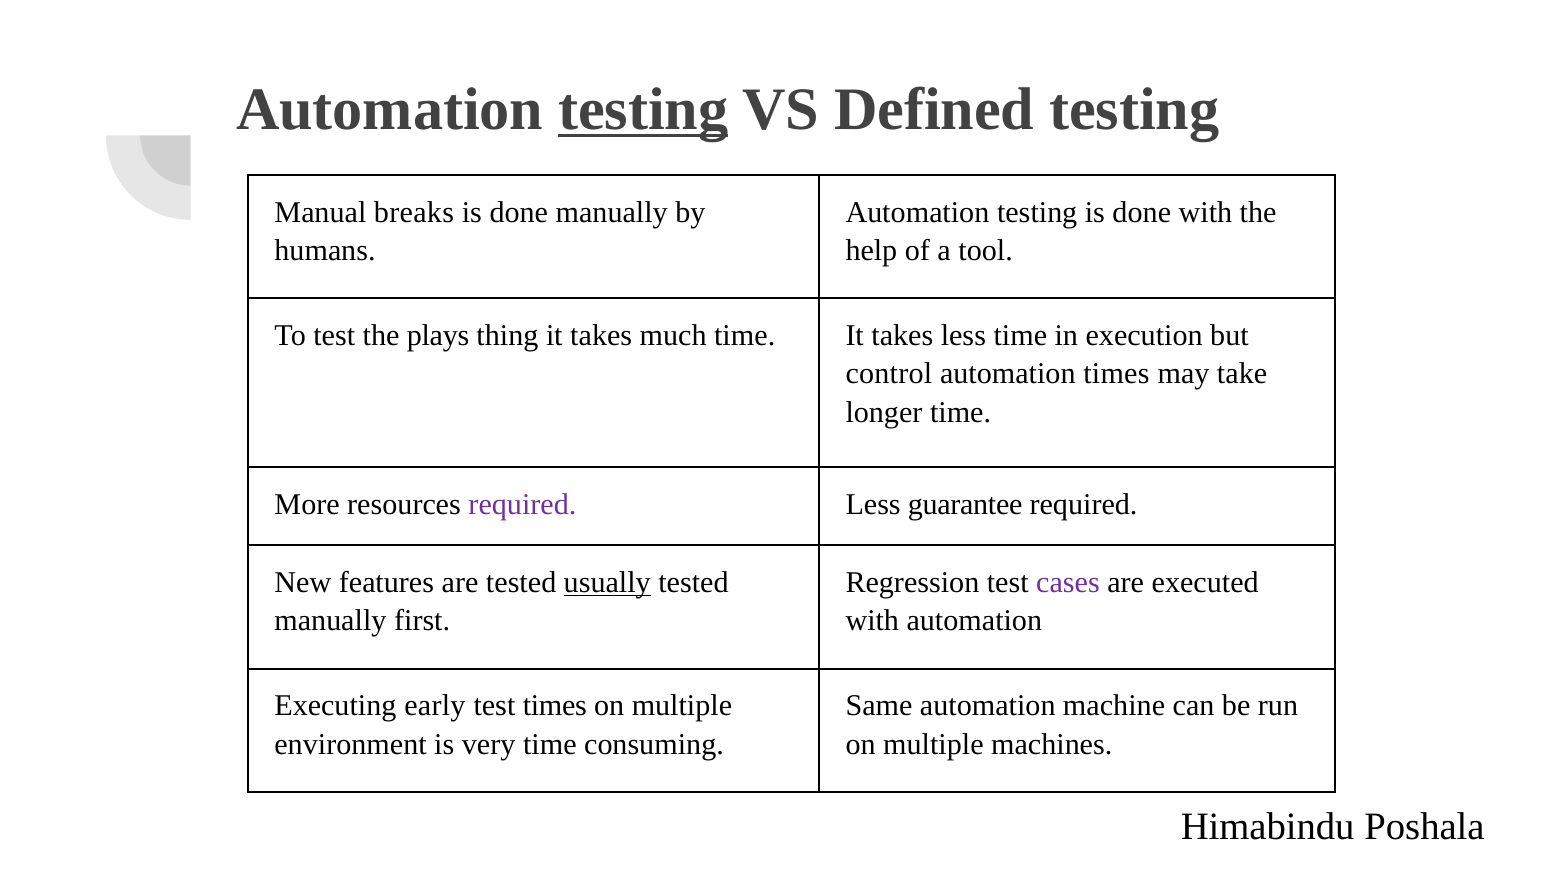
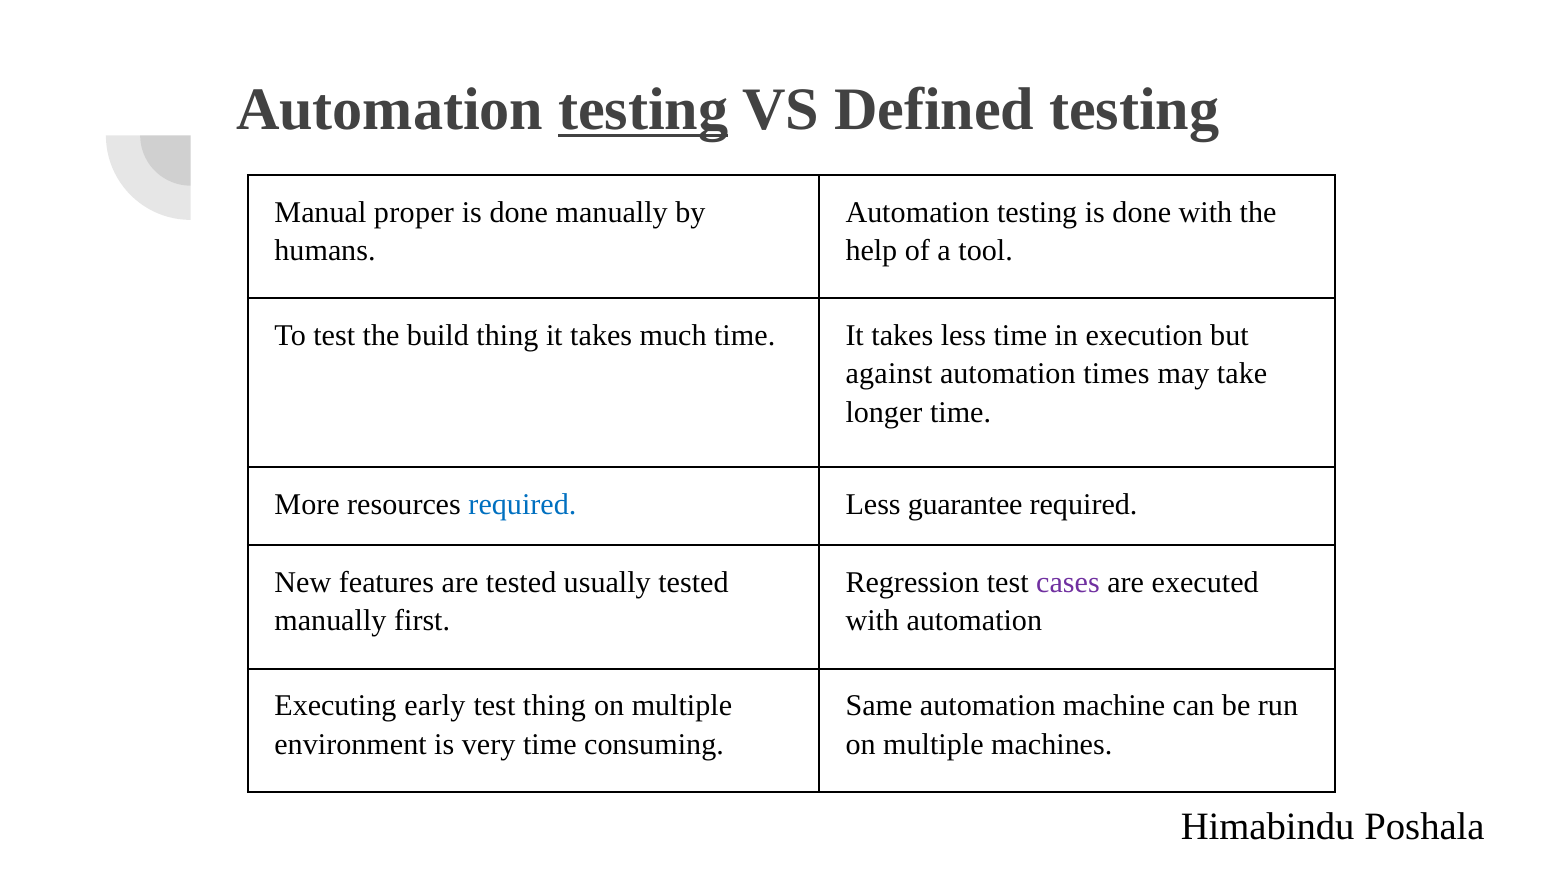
breaks: breaks -> proper (414, 212)
plays: plays -> build (438, 336)
control: control -> against (889, 374)
required colour: purple -> blue (522, 504)
usually underline: present -> none (607, 582)
test times: times -> thing (554, 706)
